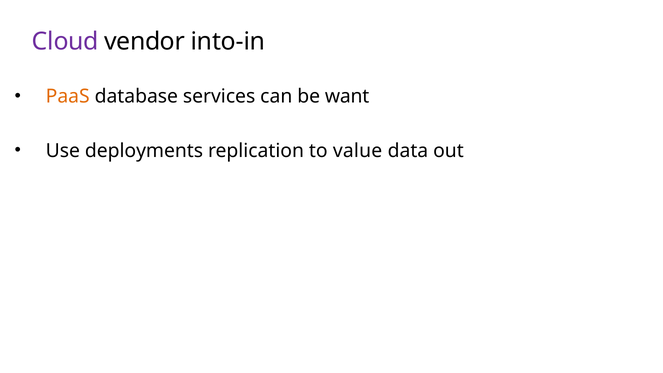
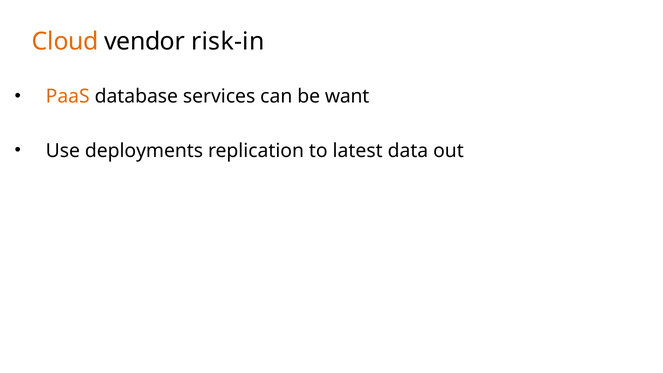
Cloud colour: purple -> orange (65, 42)
into-in: into-in -> risk-in (228, 42)
value: value -> latest (358, 151)
